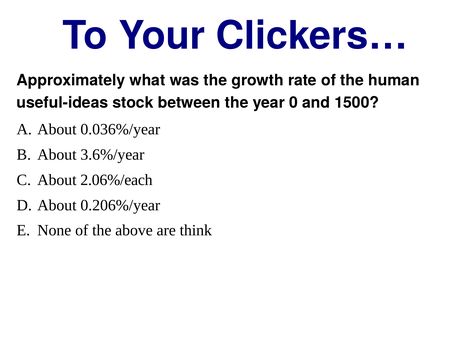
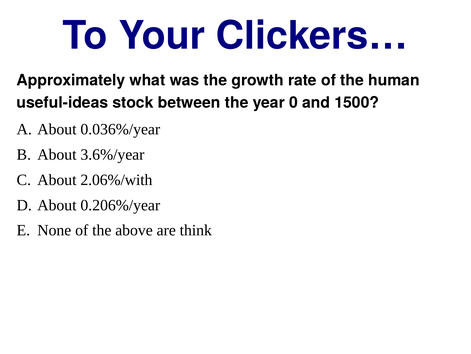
2.06%/each: 2.06%/each -> 2.06%/with (116, 180)
